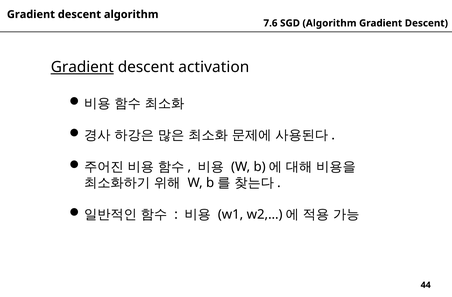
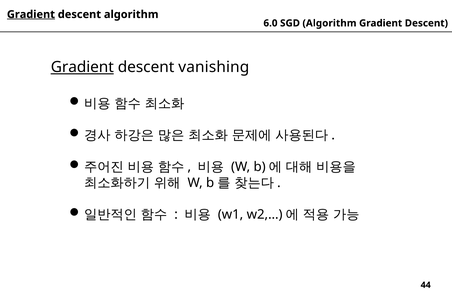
Gradient underline: none -> present (31, 14)
7.6: 7.6 -> 6.0 (270, 23)
activation: activation -> vanishing (214, 67)
